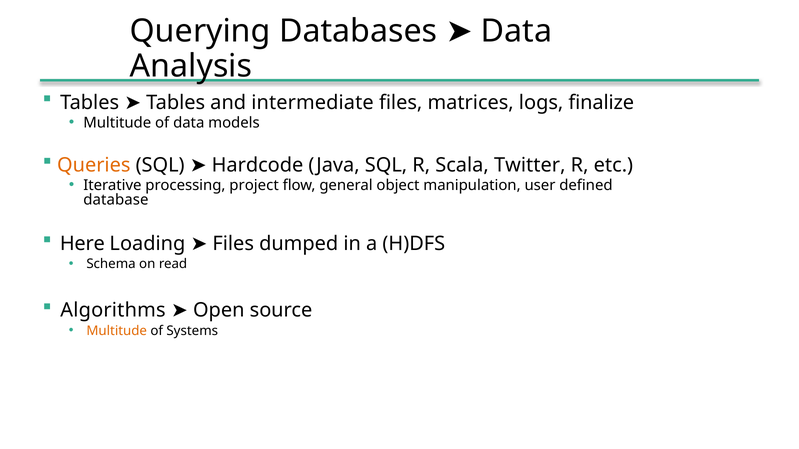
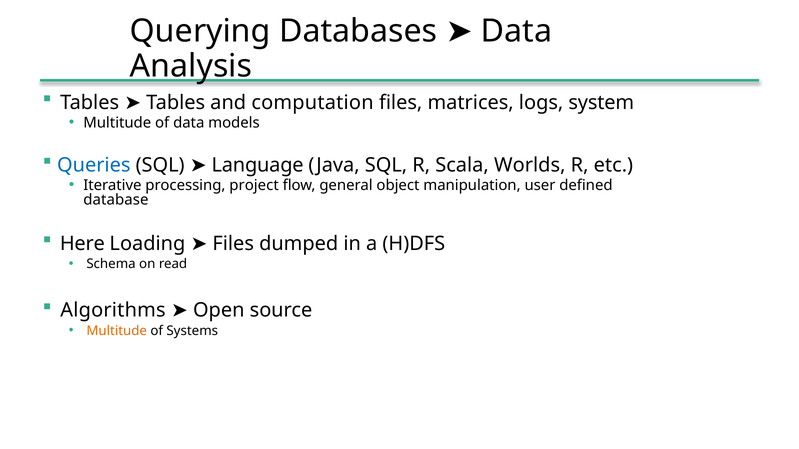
intermediate: intermediate -> computation (313, 103)
finalize: finalize -> system (601, 103)
Queries colour: orange -> blue (94, 165)
Hardcode: Hardcode -> Language (258, 165)
Twitter: Twitter -> Worlds (530, 165)
